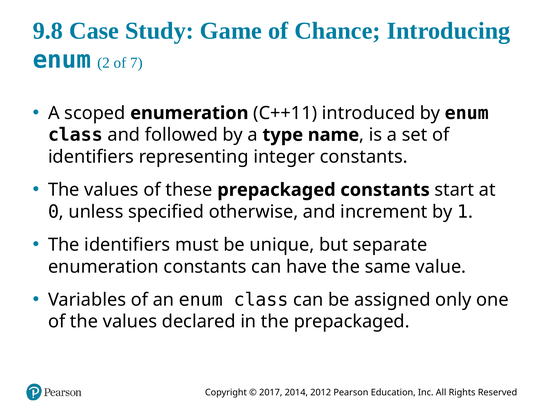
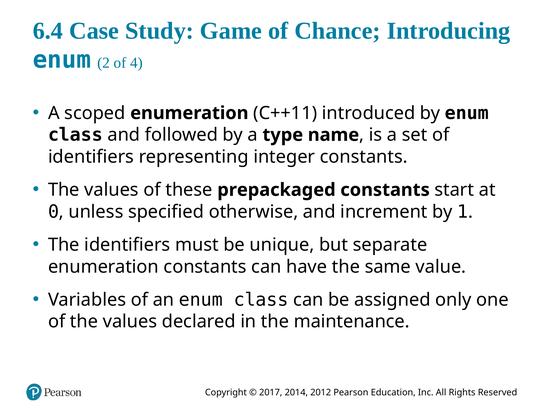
9.8: 9.8 -> 6.4 (48, 31)
7: 7 -> 4 (136, 63)
the prepackaged: prepackaged -> maintenance (352, 322)
